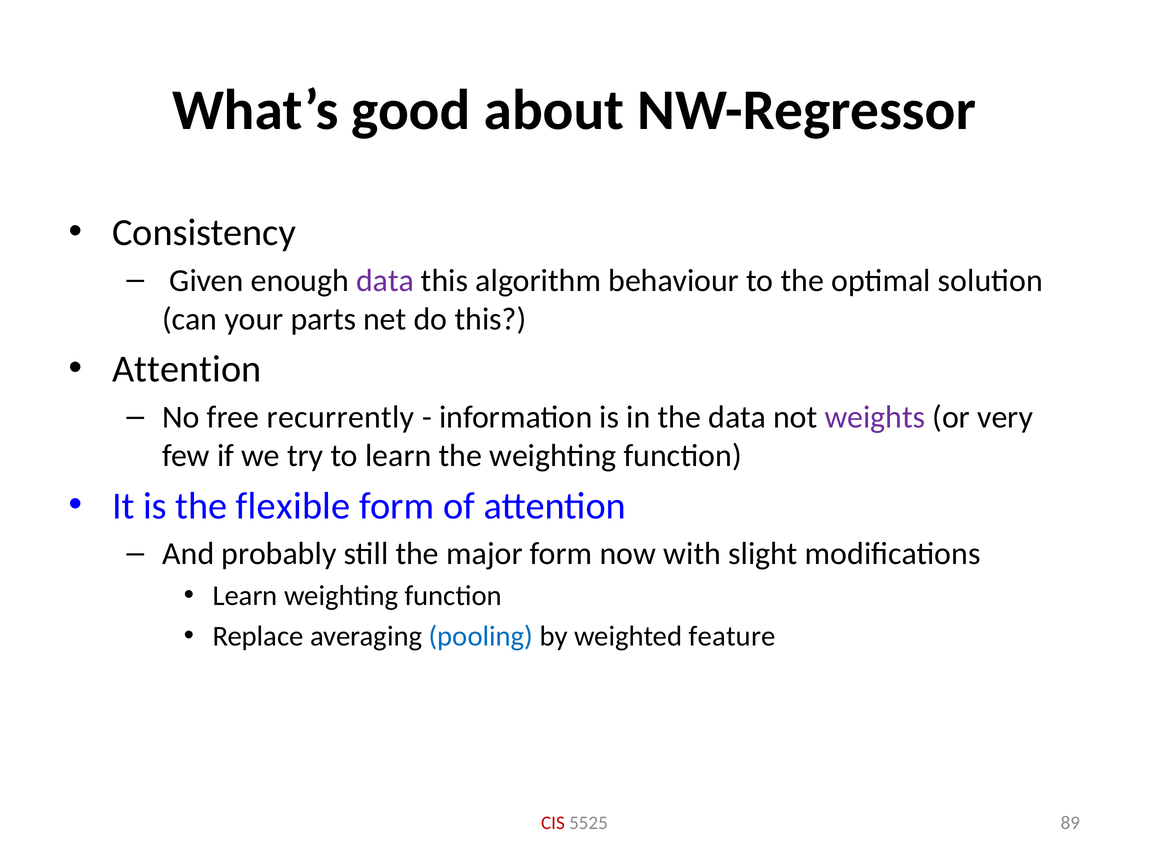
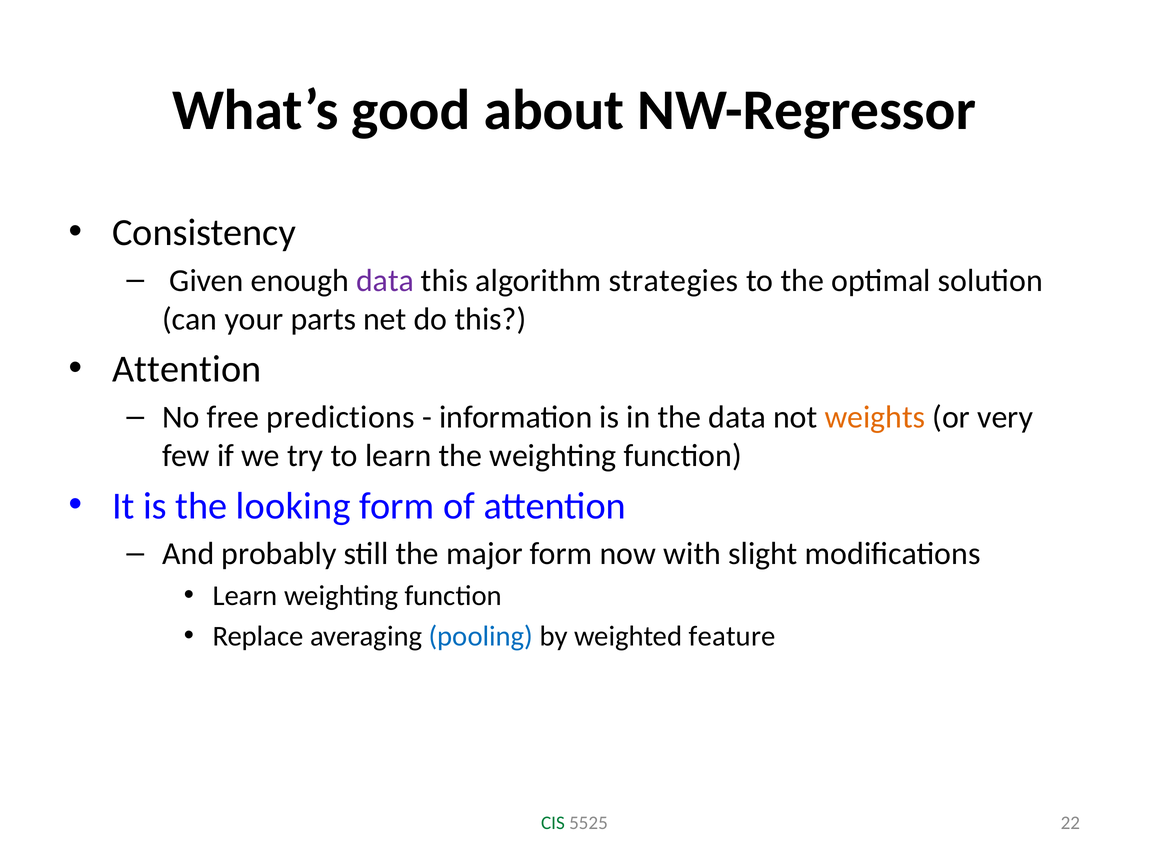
behaviour: behaviour -> strategies (673, 281)
recurrently: recurrently -> predictions (341, 417)
weights colour: purple -> orange (875, 417)
flexible: flexible -> looking (293, 506)
CIS colour: red -> green (553, 823)
89: 89 -> 22 (1070, 823)
